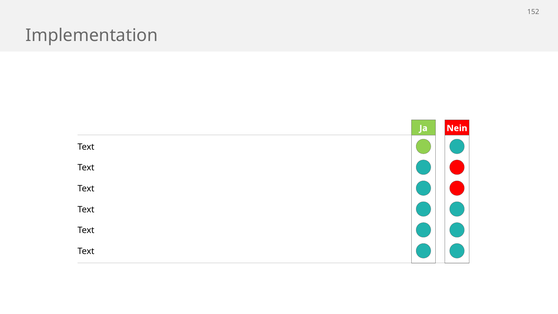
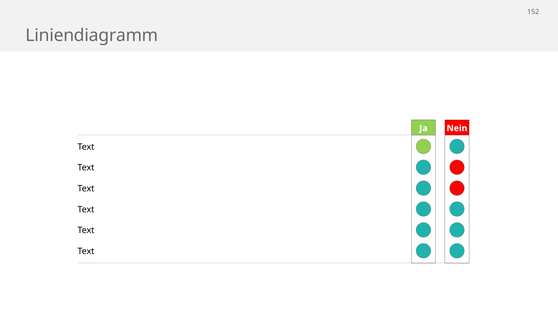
Implementation: Implementation -> Liniendiagramm (92, 35)
